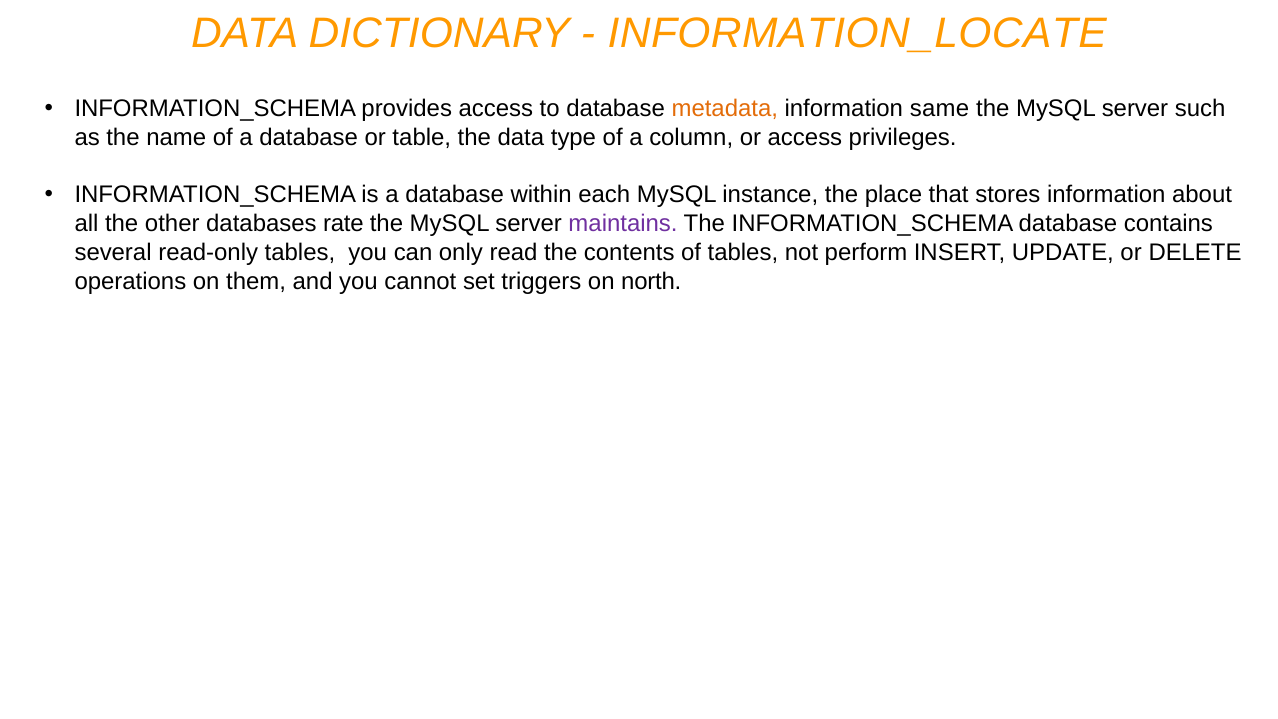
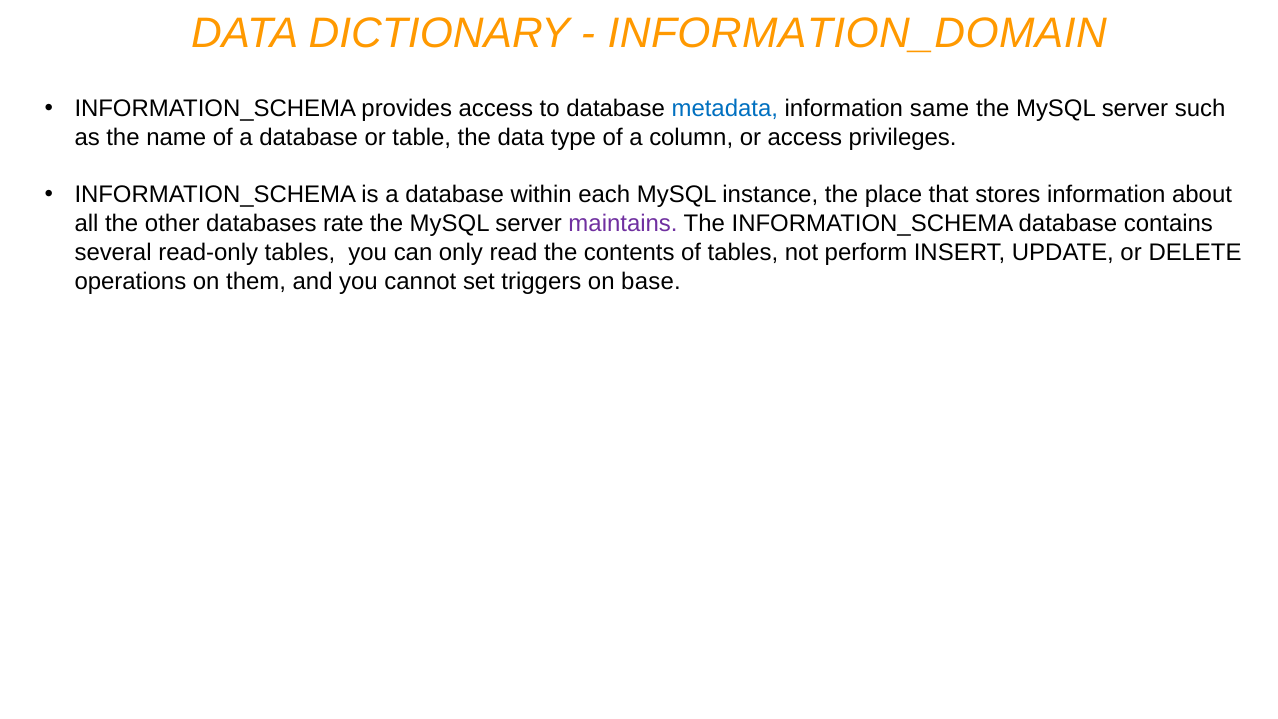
INFORMATION_LOCATE: INFORMATION_LOCATE -> INFORMATION_DOMAIN (857, 33)
metadata colour: orange -> blue (725, 109)
north: north -> base (651, 281)
